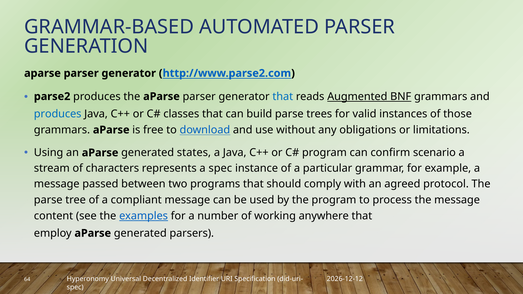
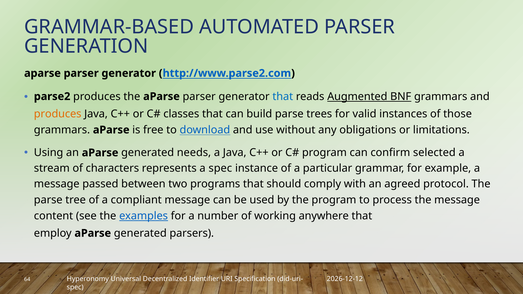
produces colour: blue -> orange (58, 114)
states: states -> needs (194, 153)
scenario: scenario -> selected (434, 153)
